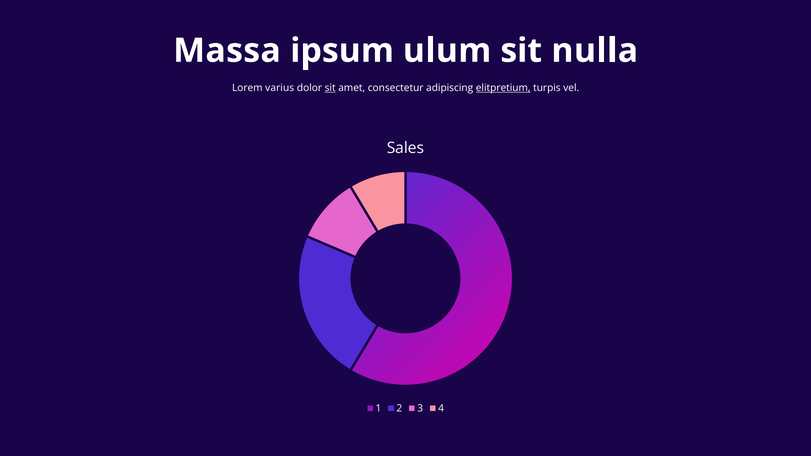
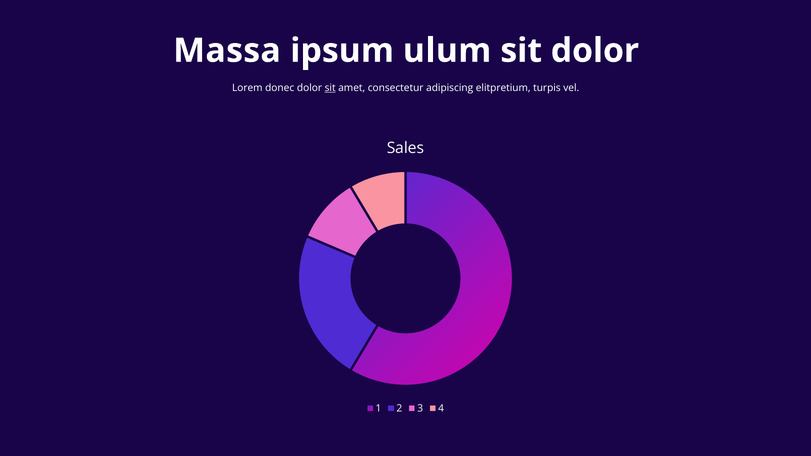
sit nulla: nulla -> dolor (595, 51)
varius: varius -> donec (280, 88)
elitpretium underline: present -> none (503, 88)
